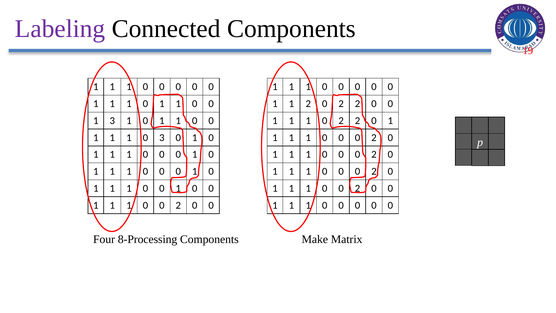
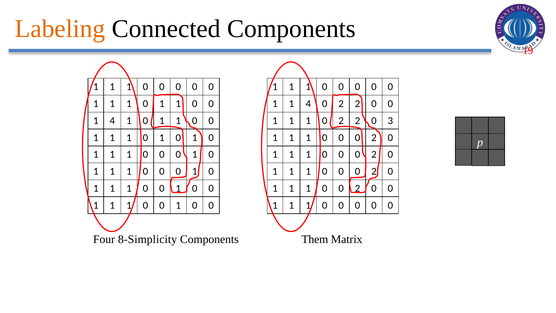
Labeling colour: purple -> orange (60, 29)
1 1 2: 2 -> 4 (308, 104)
3: 3 -> 4 (112, 121)
2 2 0 1: 1 -> 3 (390, 121)
3: 3 -> 1 (162, 137)
2: 2 -> 1 (178, 205)
8-Processing: 8-Processing -> 8-Simplicity (148, 239)
Make: Make -> Them (315, 239)
